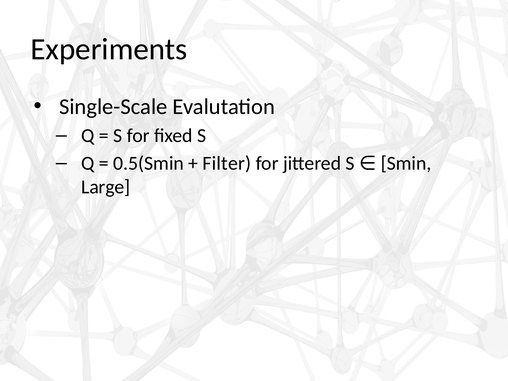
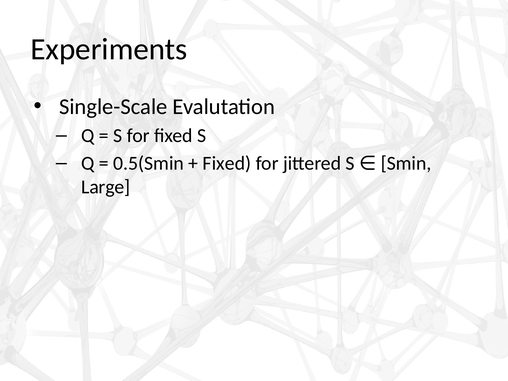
Filter: Filter -> Fixed (227, 163)
